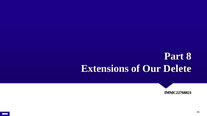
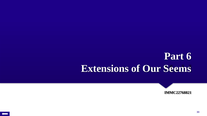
8: 8 -> 6 (189, 56)
Delete: Delete -> Seems (177, 69)
